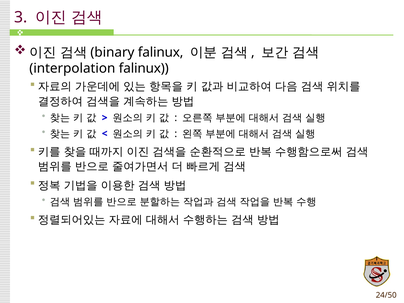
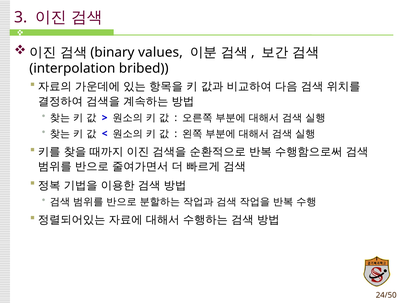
falinux: falinux -> values (160, 52)
falinux: falinux -> bribed (144, 68)
